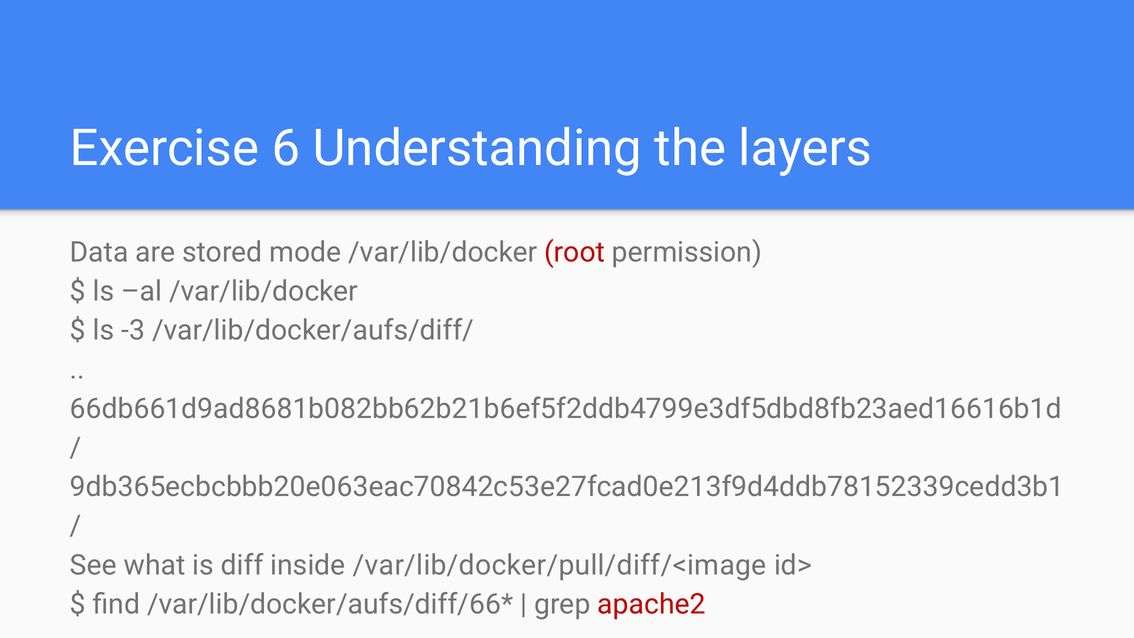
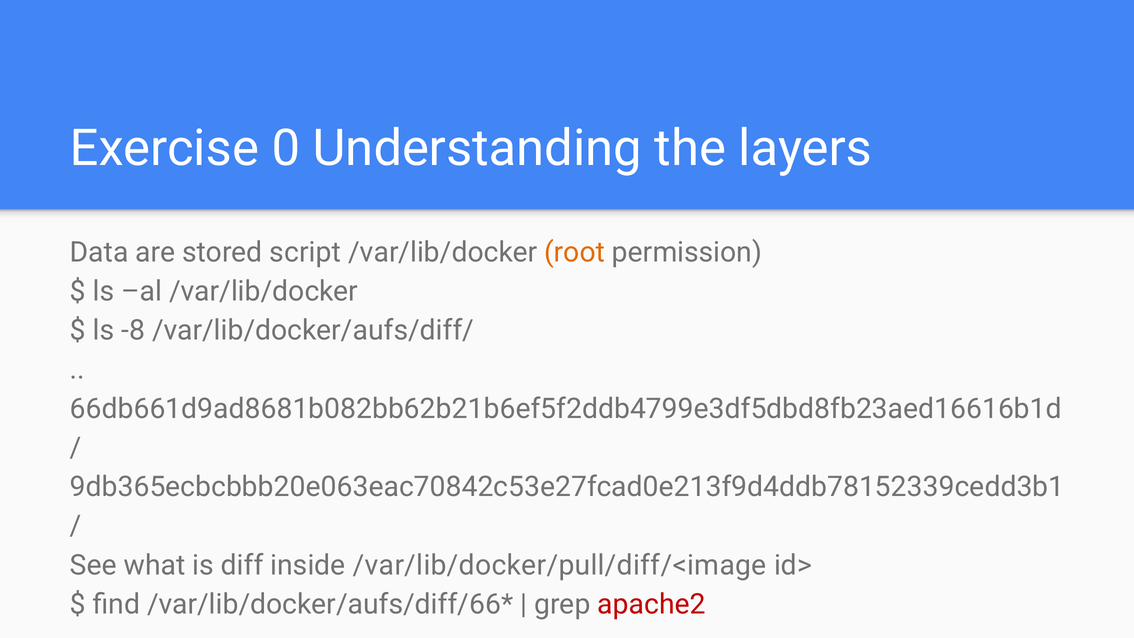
6: 6 -> 0 (286, 149)
mode: mode -> script (305, 252)
root colour: red -> orange (575, 252)
-3: -3 -> -8 (133, 330)
